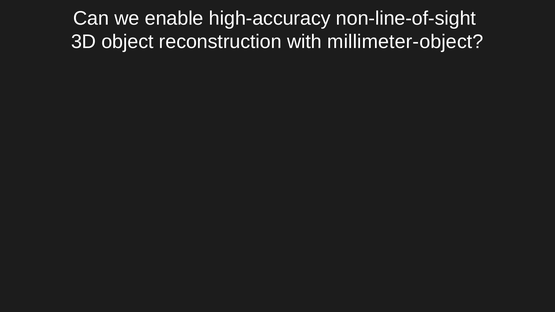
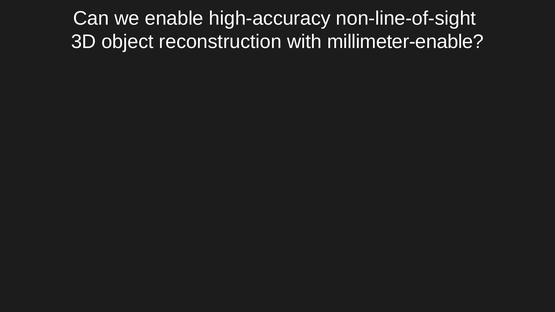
millimeter-object: millimeter-object -> millimeter-enable (406, 42)
